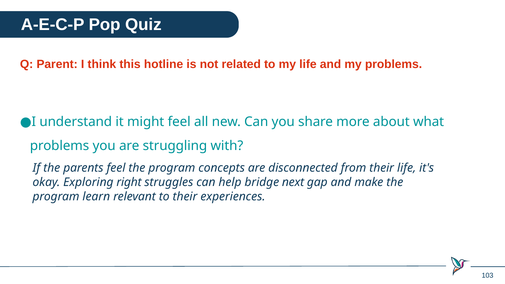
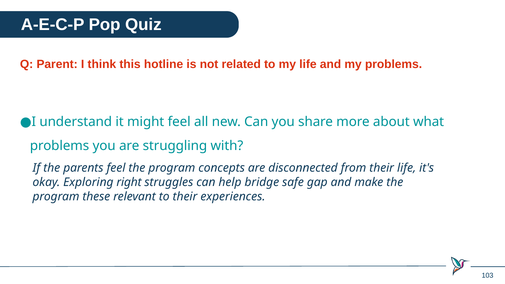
next: next -> safe (293, 182)
learn: learn -> these (96, 197)
